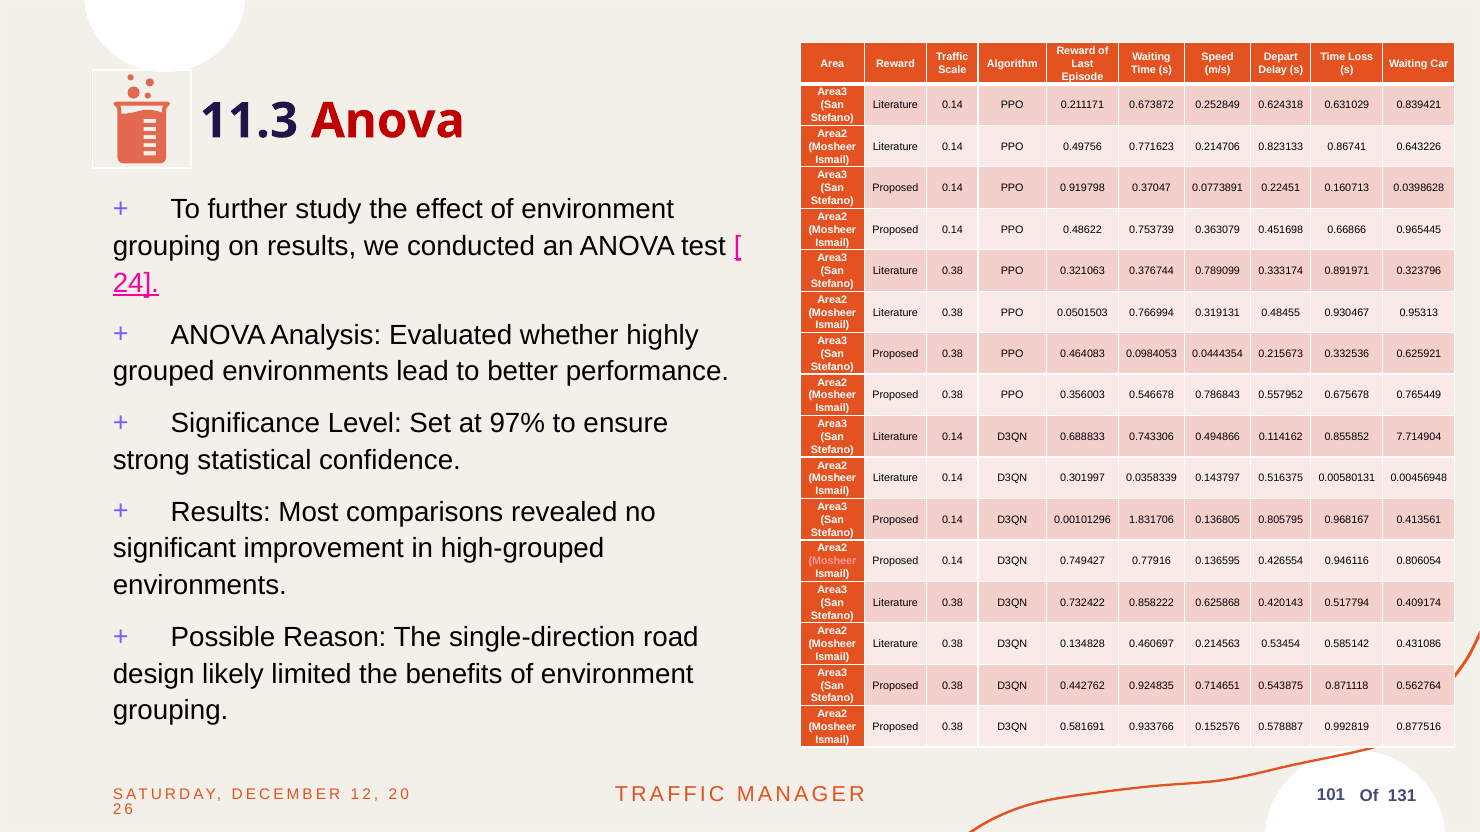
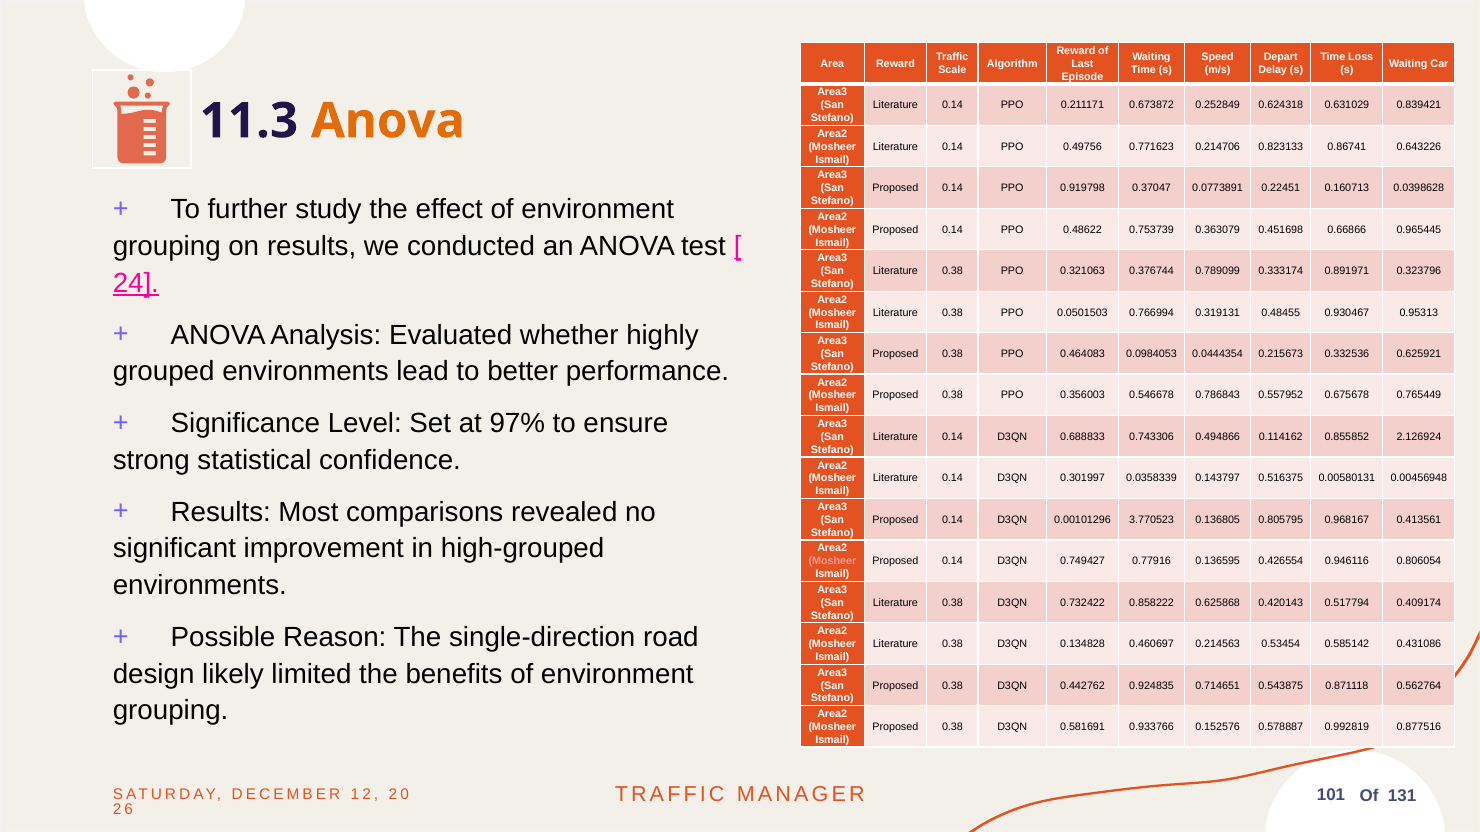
Anova colour: red -> orange (388, 121)
7.714904: 7.714904 -> 2.126924 (1419, 437)
1.831706: 1.831706 -> 3.770523 (1152, 520)
